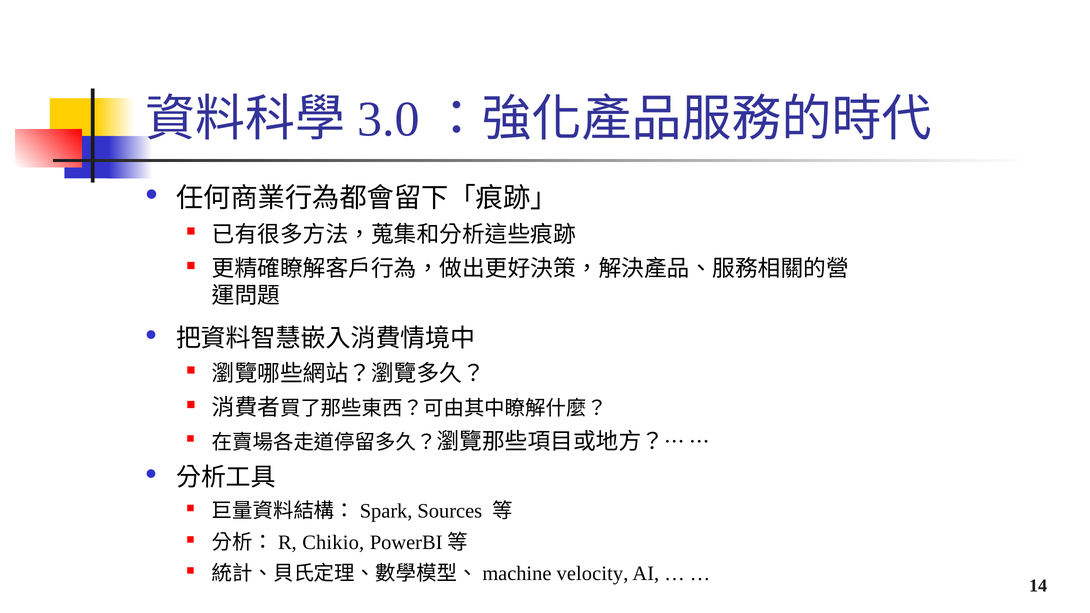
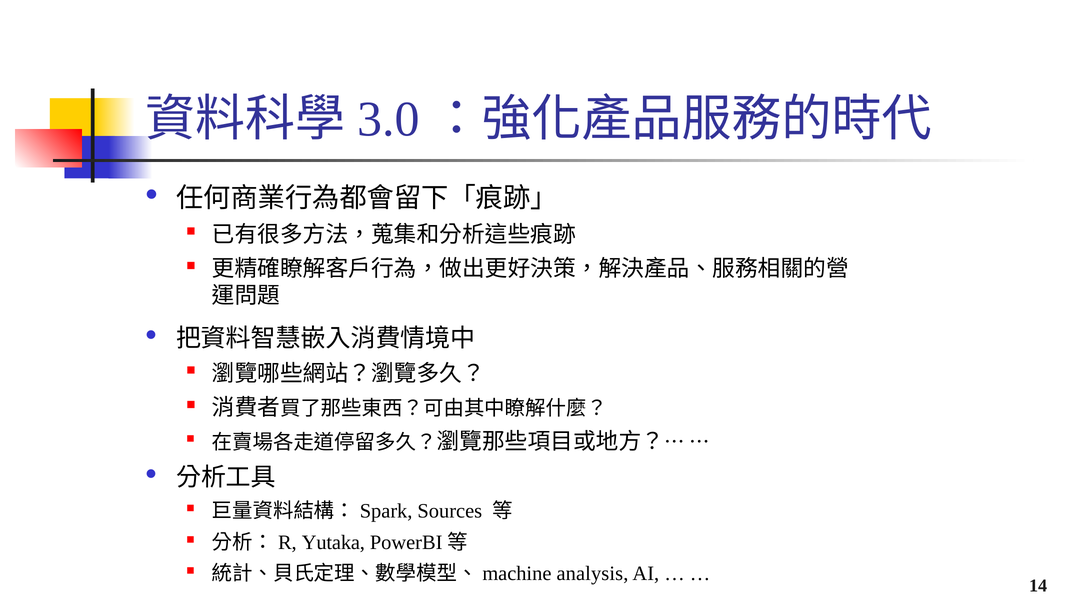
Chikio: Chikio -> Yutaka (333, 543)
velocity: velocity -> analysis (592, 574)
